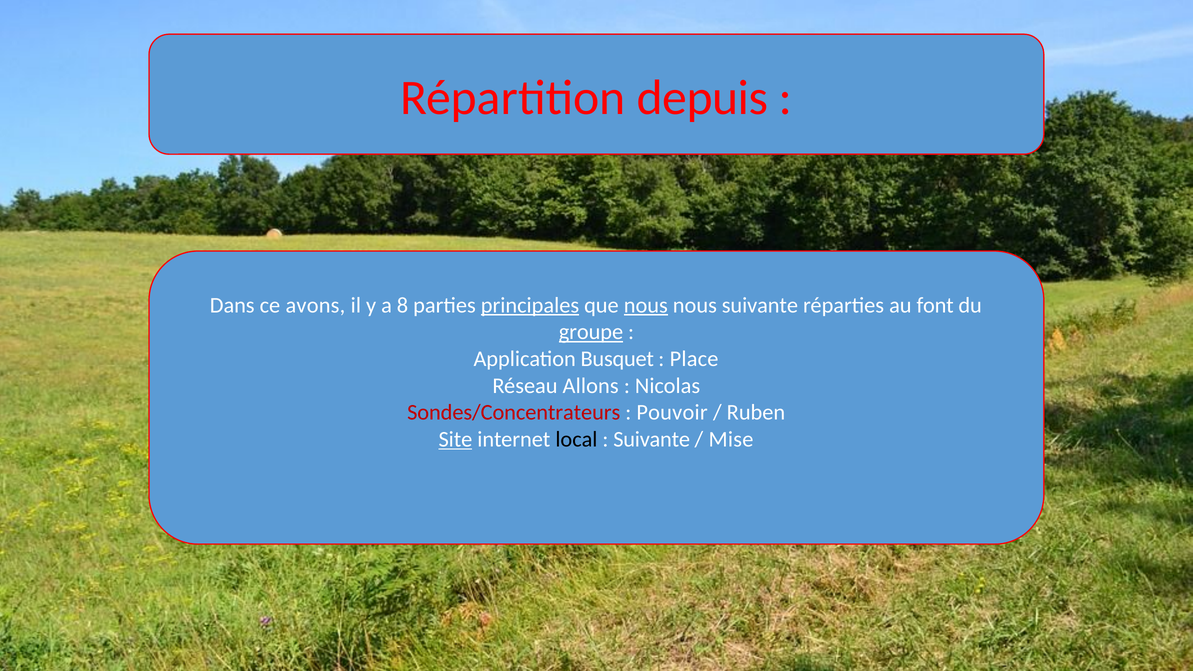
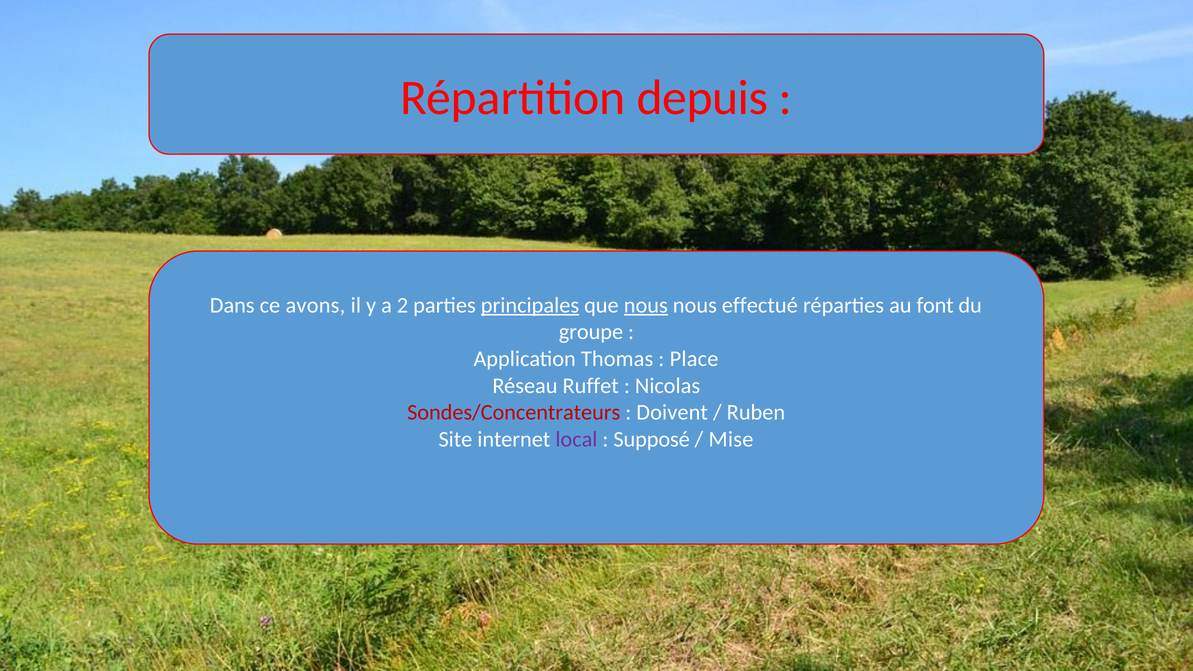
8: 8 -> 2 (402, 305)
nous suivante: suivante -> effectué (760, 305)
groupe underline: present -> none (591, 332)
Busquet: Busquet -> Thomas (617, 359)
Allons: Allons -> Ruffet (591, 386)
Pouvoir: Pouvoir -> Doivent (672, 413)
Site underline: present -> none (455, 439)
local colour: black -> purple (576, 439)
Suivante: Suivante -> Supposé (652, 439)
